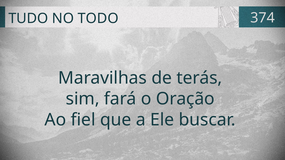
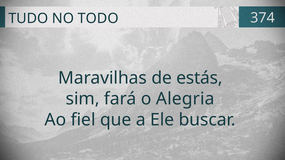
terás: terás -> estás (199, 78)
Oração: Oração -> Alegria (185, 99)
